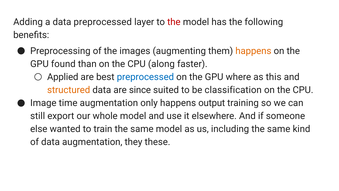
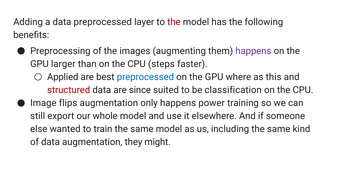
happens colour: orange -> purple (253, 51)
found: found -> larger (63, 64)
along: along -> steps (161, 64)
structured colour: orange -> red (69, 90)
time: time -> flips (68, 103)
output: output -> power (212, 103)
these: these -> might (158, 142)
